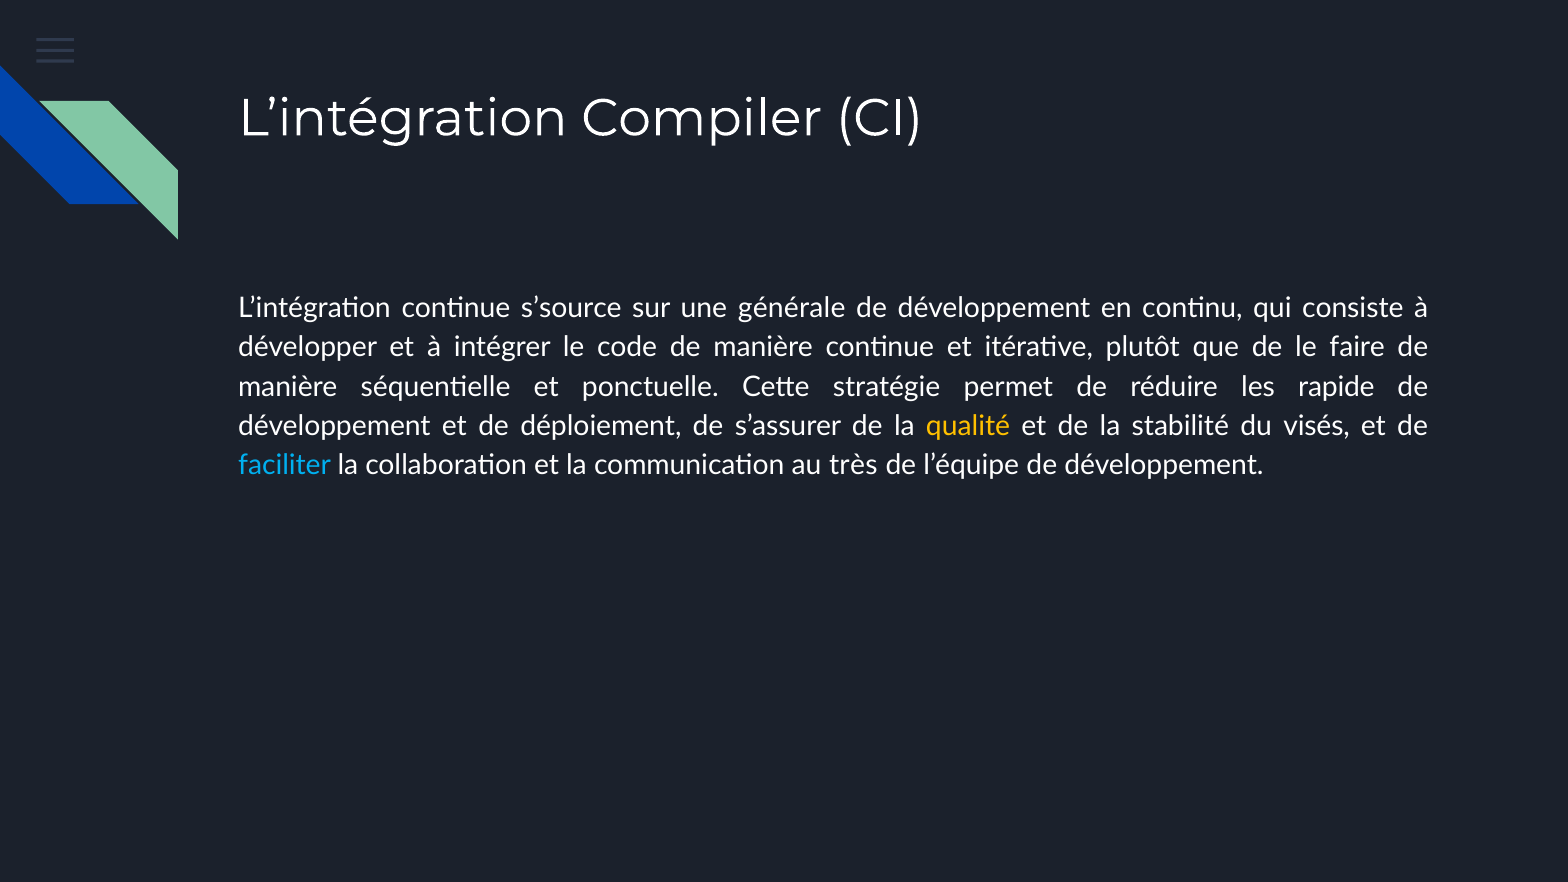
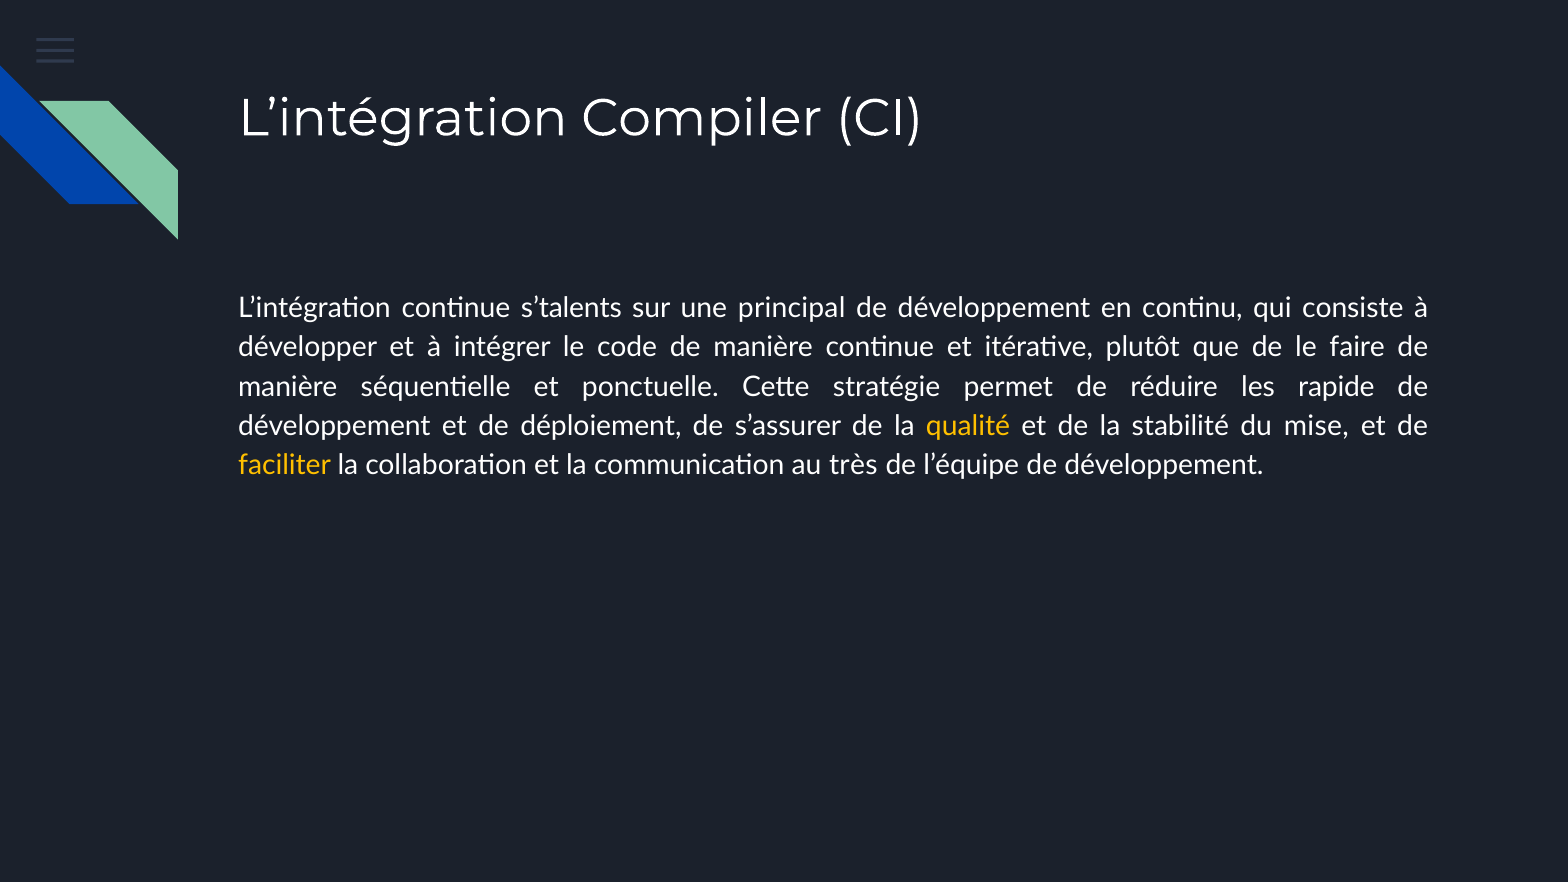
s’source: s’source -> s’talents (571, 309)
générale: générale -> principal (792, 309)
visés: visés -> mise (1316, 426)
faciliter colour: light blue -> yellow (285, 465)
